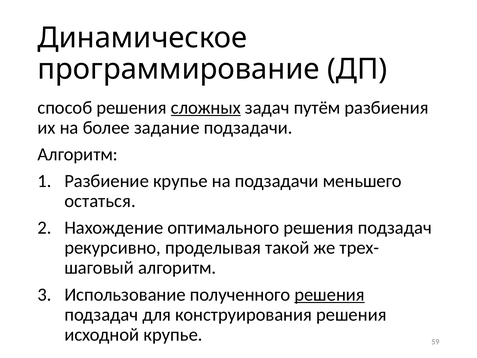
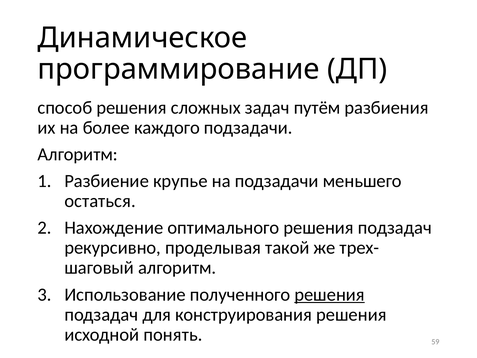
сложных underline: present -> none (206, 108)
задание: задание -> каждого (167, 128)
исходной крупье: крупье -> понять (173, 334)
